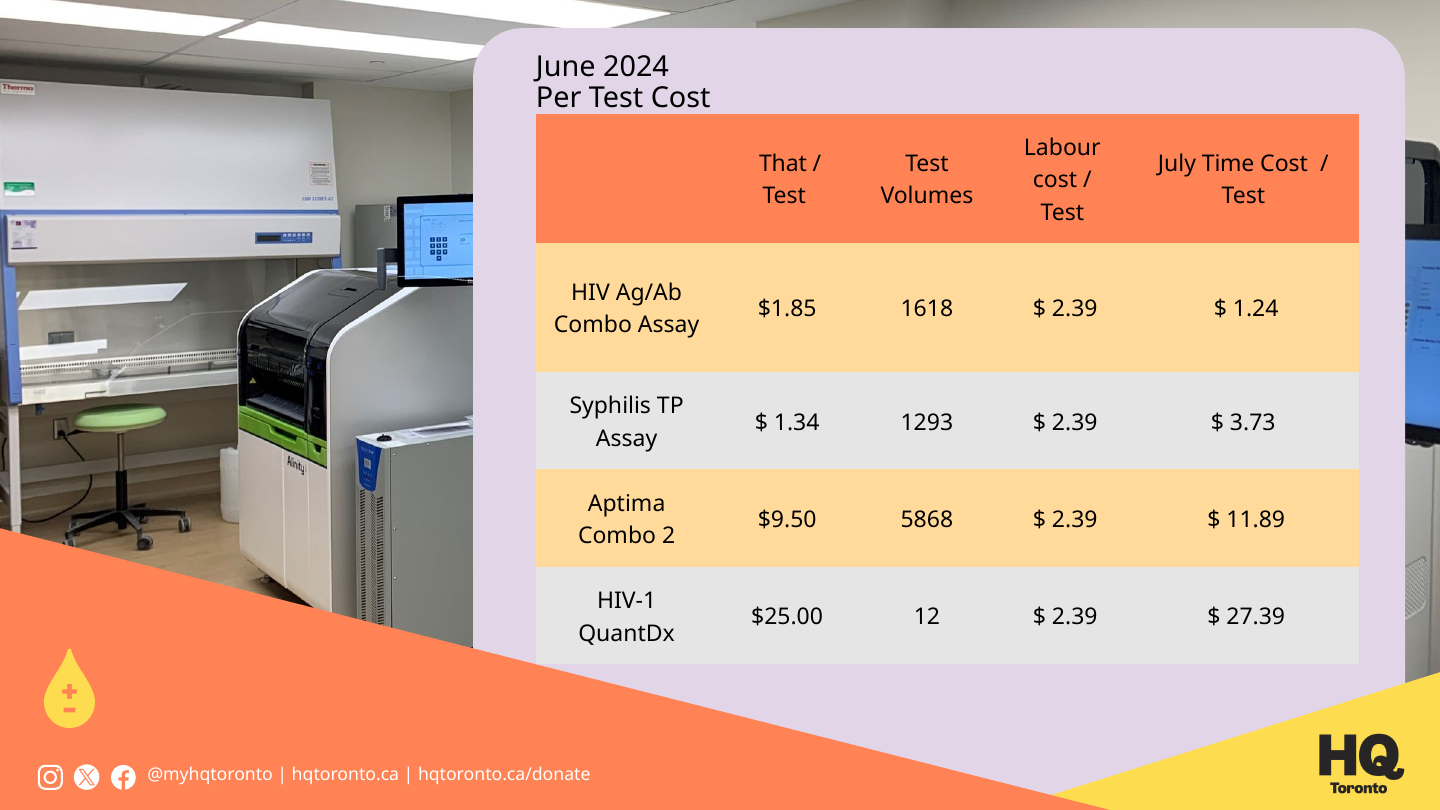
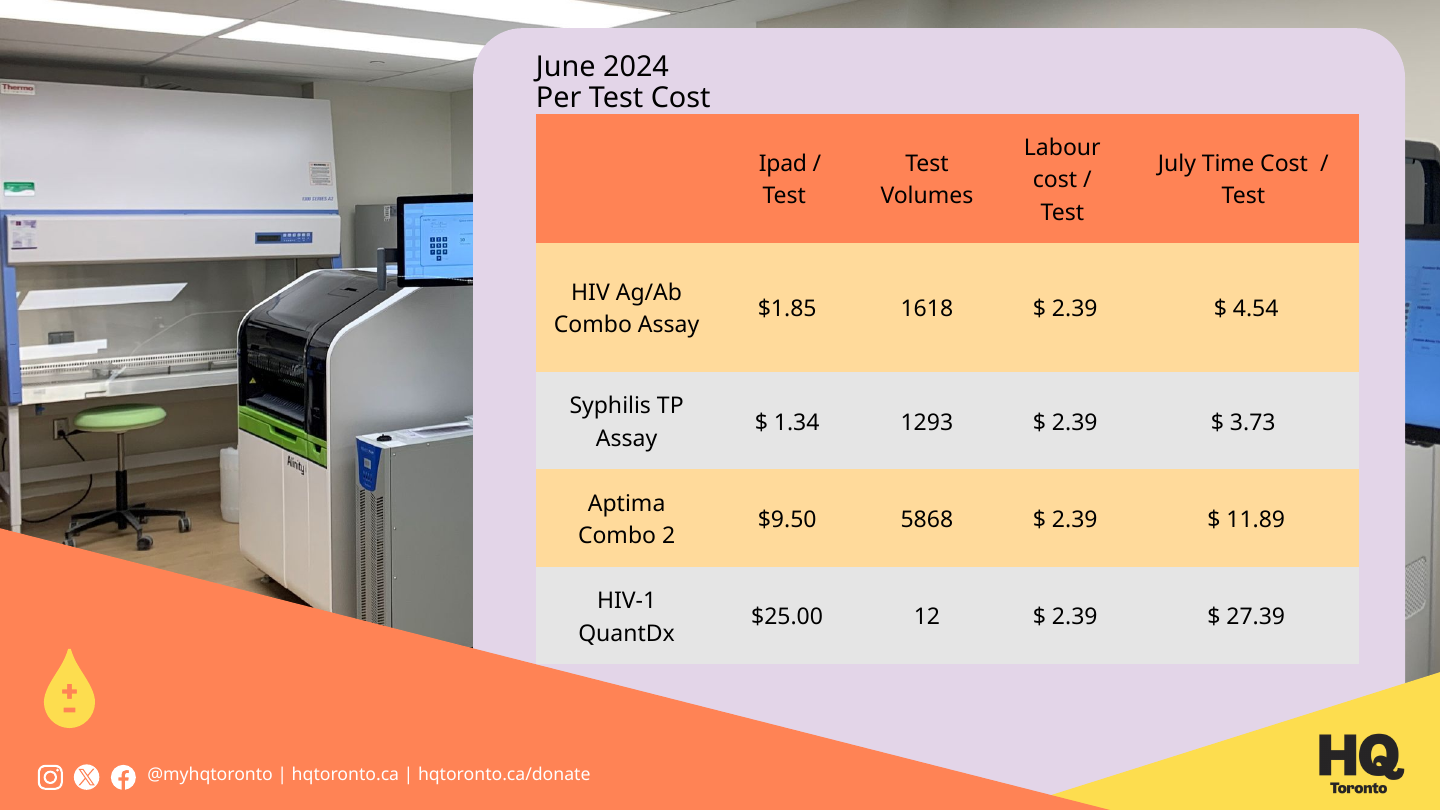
That: That -> Ipad (783, 164)
1.24: 1.24 -> 4.54 (1256, 309)
